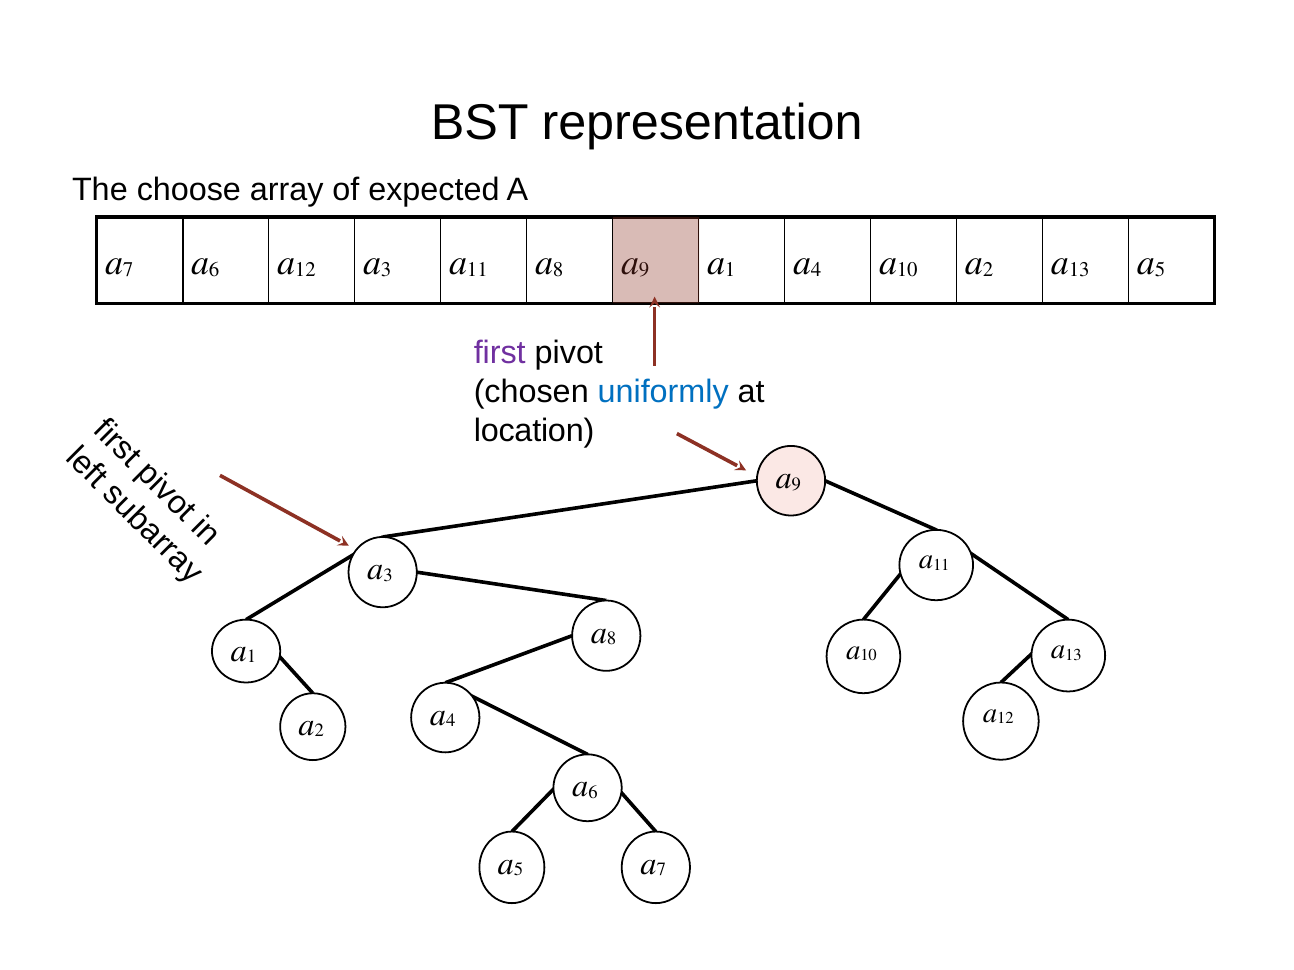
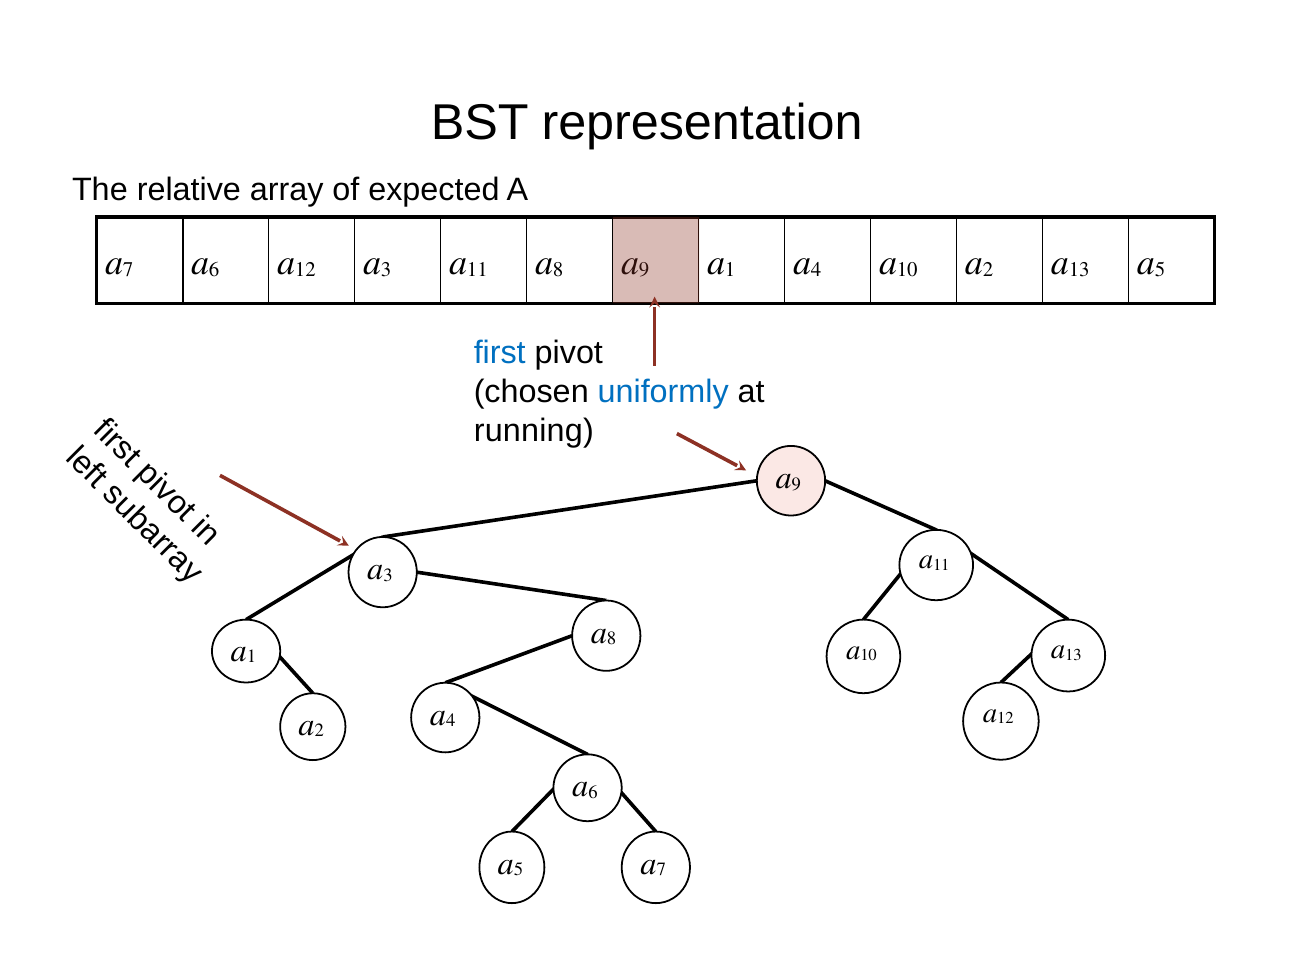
choose: choose -> relative (189, 190)
first colour: purple -> blue (500, 353)
location: location -> running (534, 431)
